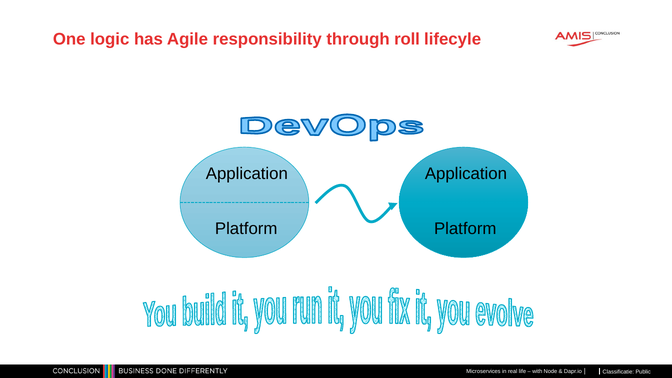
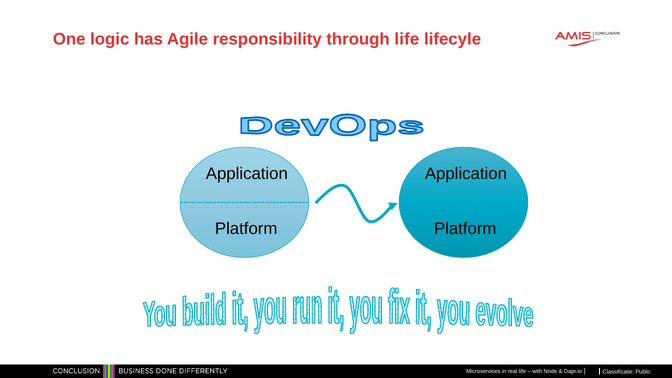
through roll: roll -> life (407, 39)
